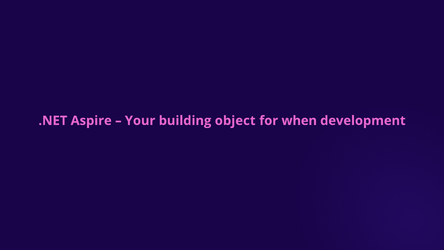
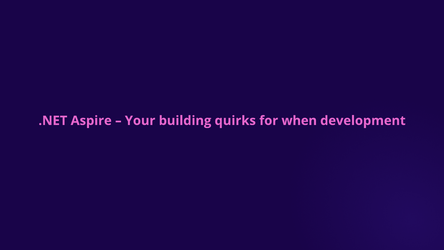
object: object -> quirks (235, 121)
